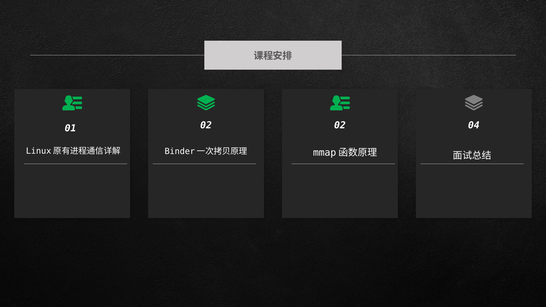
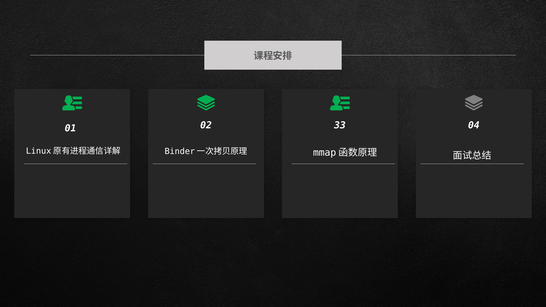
02 02: 02 -> 33 (340, 126)
